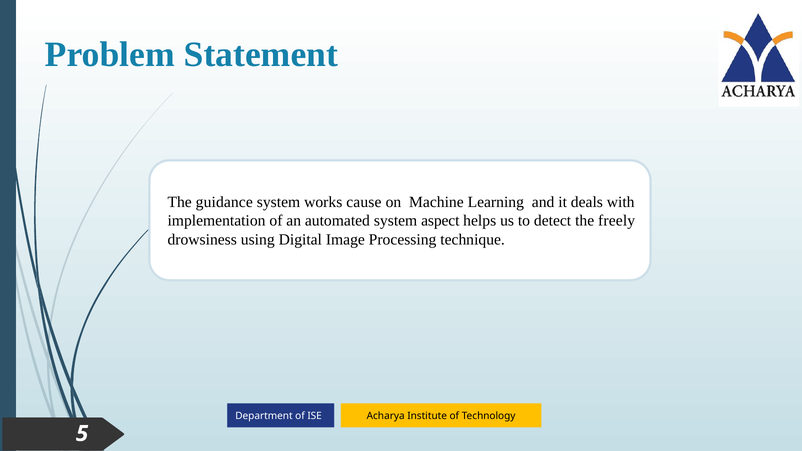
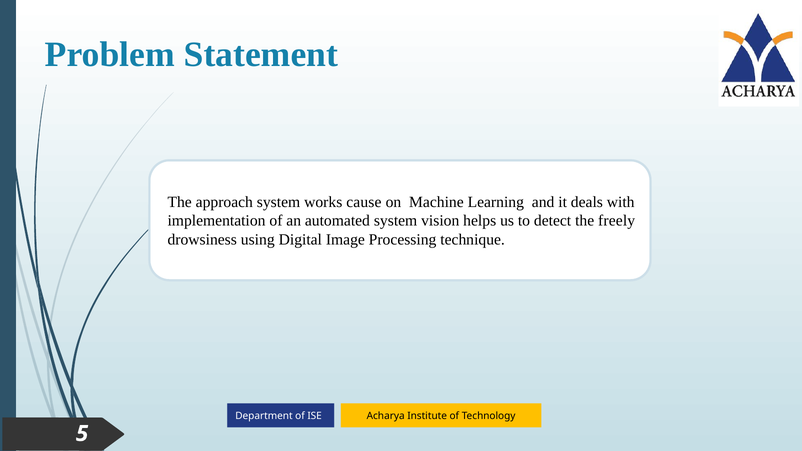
guidance: guidance -> approach (224, 202)
aspect: aspect -> vision (440, 221)
